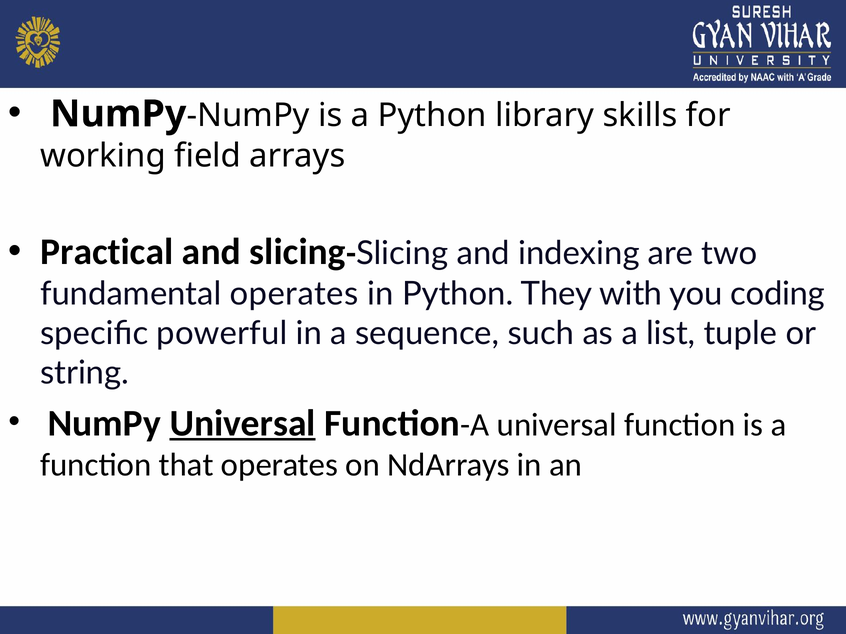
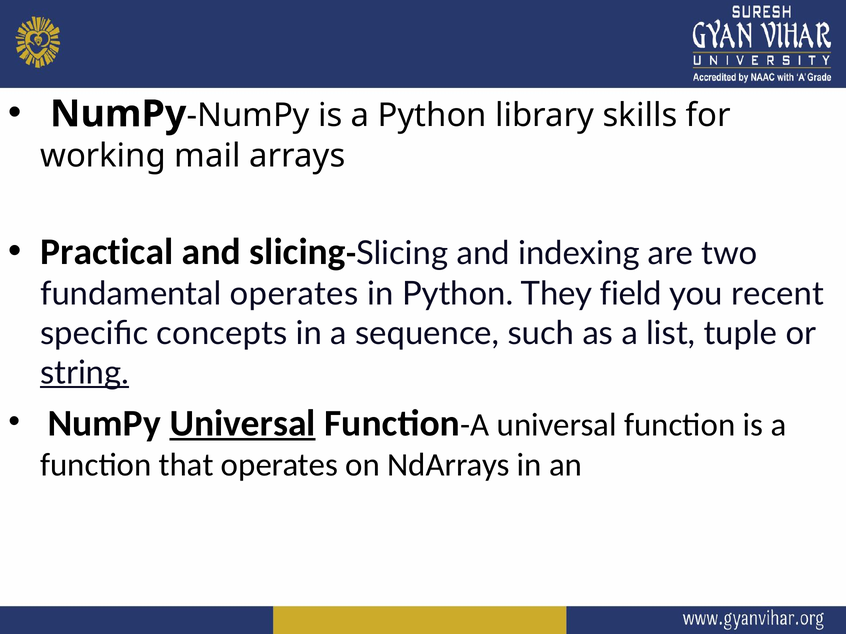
field: field -> mail (208, 156)
with: with -> field (631, 294)
coding: coding -> recent (778, 294)
powerful: powerful -> concepts (222, 334)
string underline: none -> present (85, 373)
